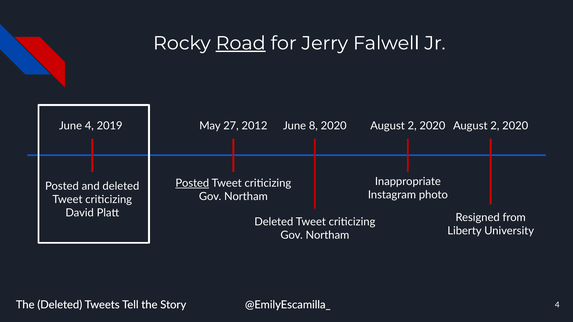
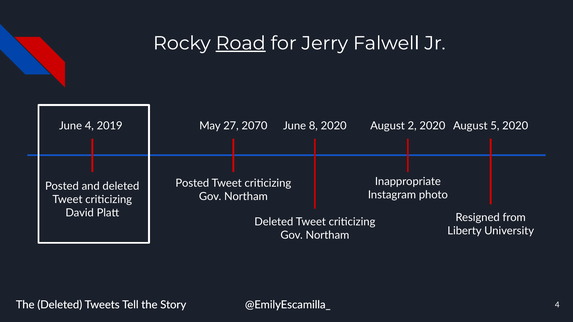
2012: 2012 -> 2070 (254, 126)
2 2020 August 2: 2 -> 5 (495, 126)
Posted underline: present -> none (192, 183)
